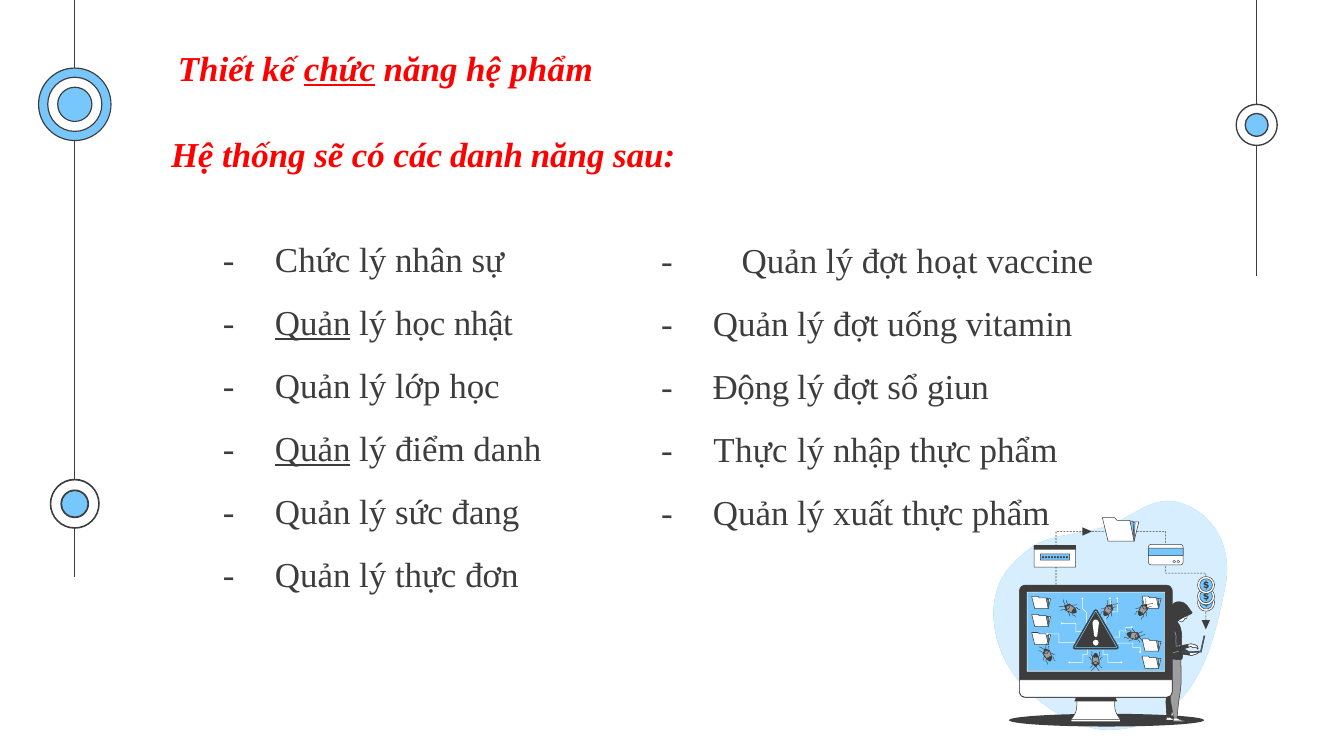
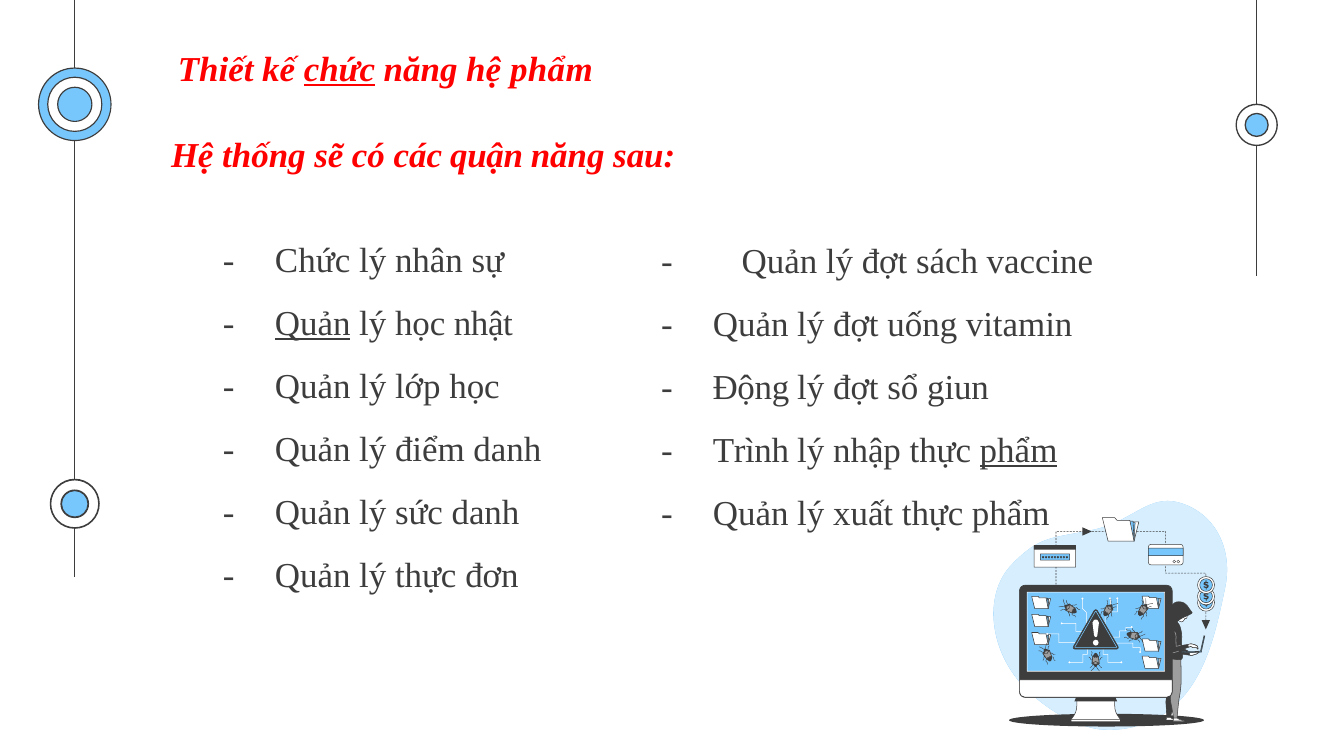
các danh: danh -> quận (487, 156)
hoạt: hoạt -> sách (947, 262)
Quản underline: present -> none (313, 450)
Thực: Thực -> Trình (751, 451)
phẩm underline: none -> present (1019, 451)
sức đang: đang -> danh (486, 513)
